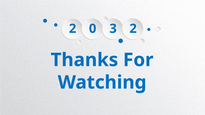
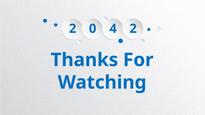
3: 3 -> 4 (113, 29)
